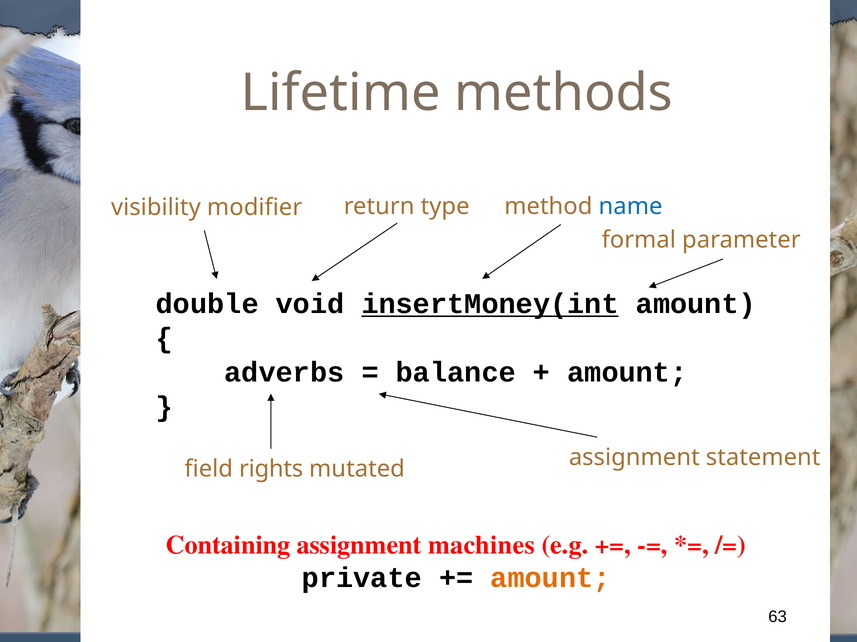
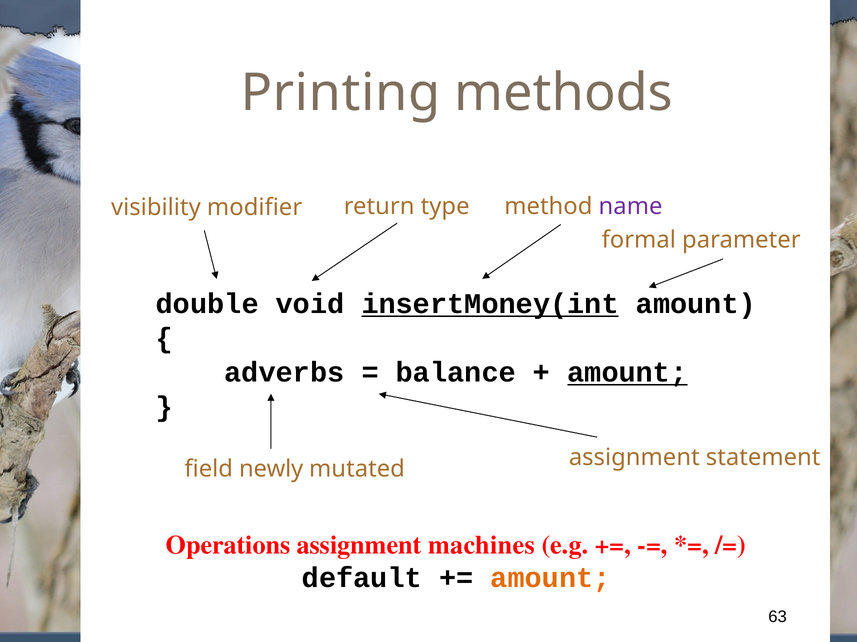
Lifetime: Lifetime -> Printing (340, 93)
name colour: blue -> purple (631, 206)
amount underline: none -> present (627, 373)
rights: rights -> newly (271, 469)
Containing: Containing -> Operations (228, 546)
private: private -> default (362, 579)
